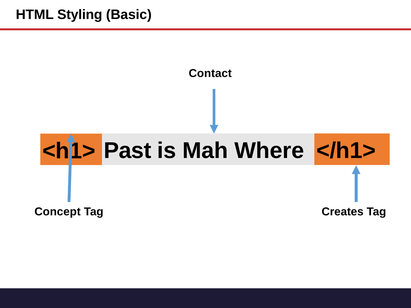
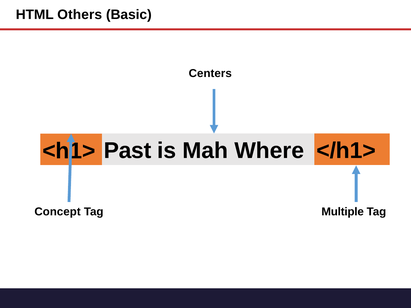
Styling: Styling -> Others (80, 15)
Contact: Contact -> Centers (210, 74)
Creates: Creates -> Multiple (343, 212)
